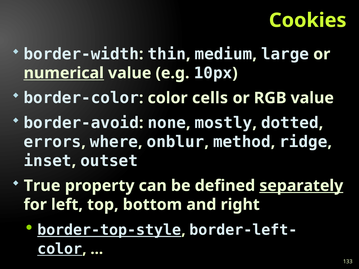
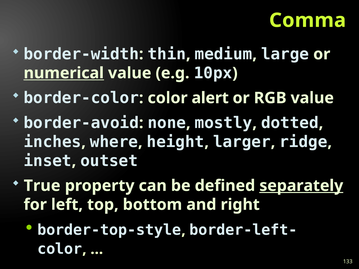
Cookies: Cookies -> Comma (308, 20)
cells: cells -> alert (210, 98)
errors: errors -> inches (52, 142)
onblur: onblur -> height (175, 142)
method: method -> larger (242, 142)
border-top-style underline: present -> none (109, 230)
color underline: present -> none (60, 249)
